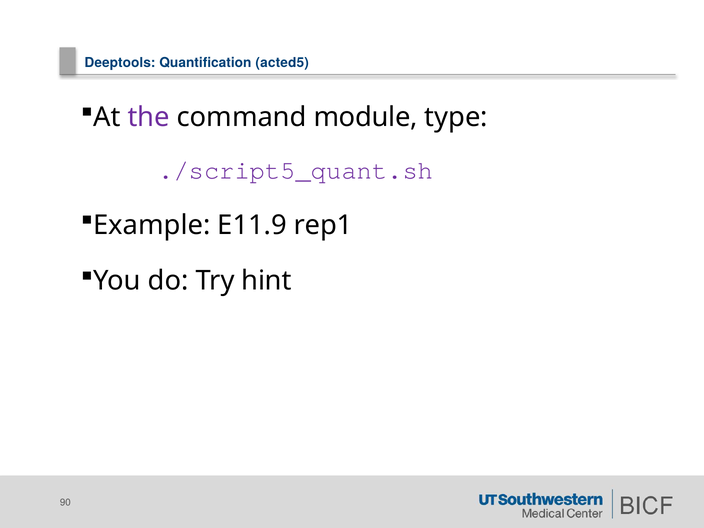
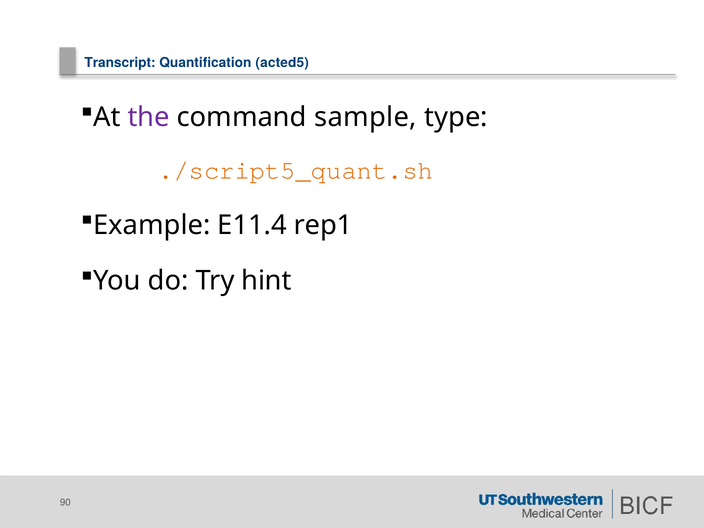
Deeptools: Deeptools -> Transcript (120, 63)
module: module -> sample (365, 117)
./script5_quant.sh colour: purple -> orange (296, 171)
E11.9: E11.9 -> E11.4 (252, 225)
